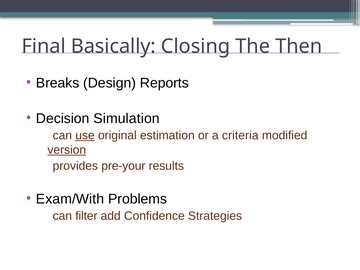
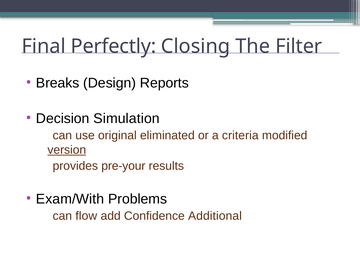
Basically: Basically -> Perfectly (113, 46)
Then: Then -> Filter (299, 46)
use underline: present -> none (85, 135)
estimation: estimation -> eliminated (167, 135)
filter: filter -> flow (86, 216)
Strategies: Strategies -> Additional (215, 216)
